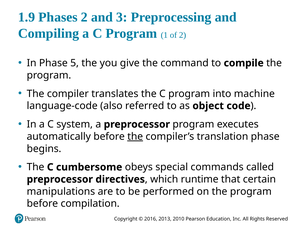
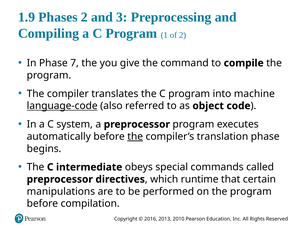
5: 5 -> 7 (75, 63)
language-code underline: none -> present (62, 106)
cumbersome: cumbersome -> intermediate (89, 167)
